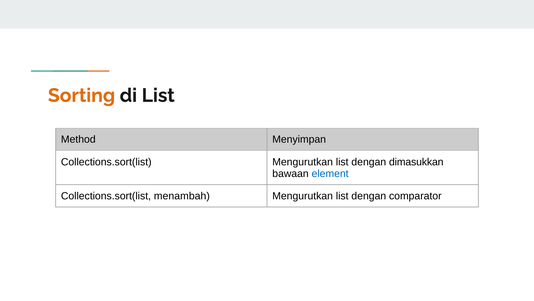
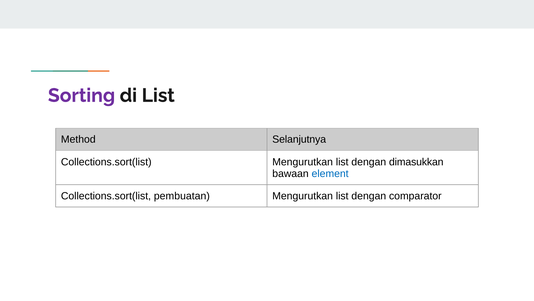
Sorting colour: orange -> purple (82, 95)
Menyimpan: Menyimpan -> Selanjutnya (299, 139)
menambah: menambah -> pembuatan (182, 196)
